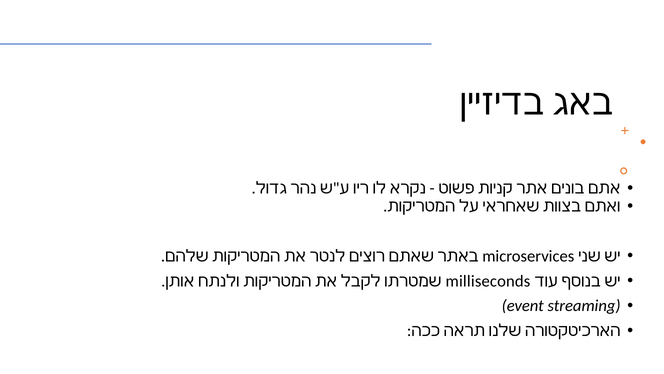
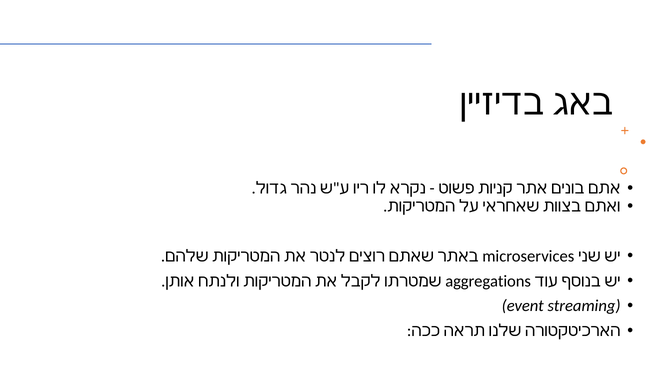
milliseconds: milliseconds -> aggregations (488, 281)
